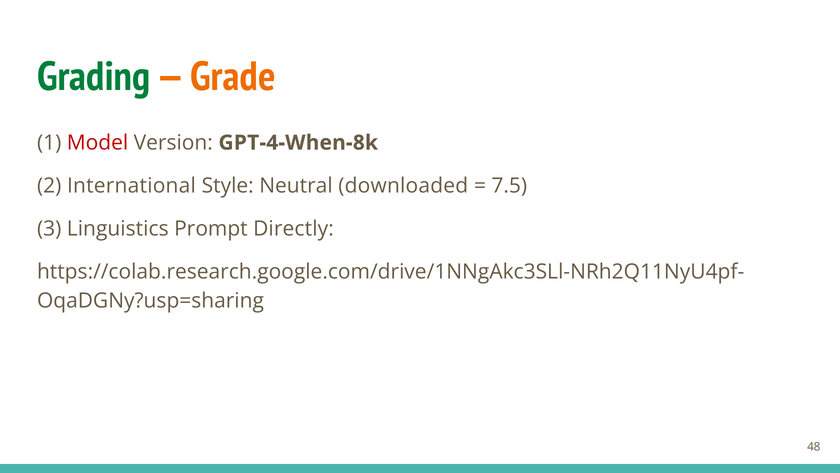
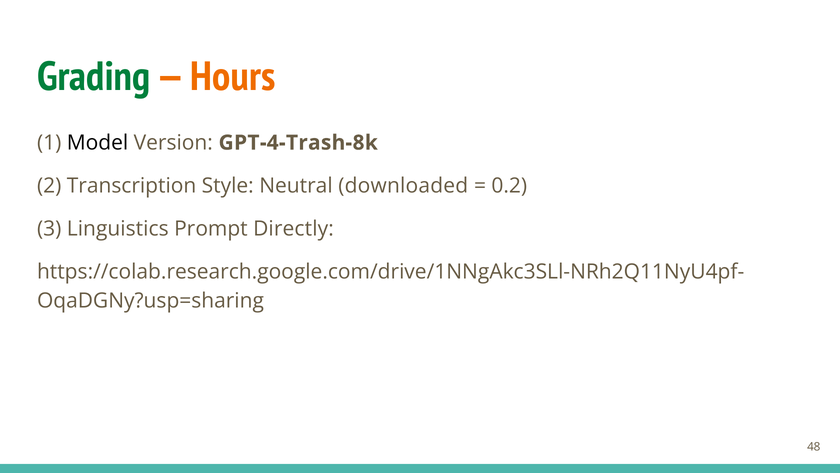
Grade: Grade -> Hours (233, 77)
Model colour: red -> black (98, 143)
GPT-4-When-8k: GPT-4-When-8k -> GPT-4-Trash-8k (298, 143)
International: International -> Transcription (132, 186)
7.5: 7.5 -> 0.2 (509, 186)
